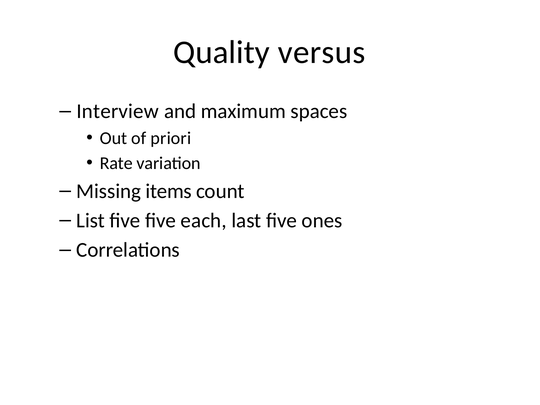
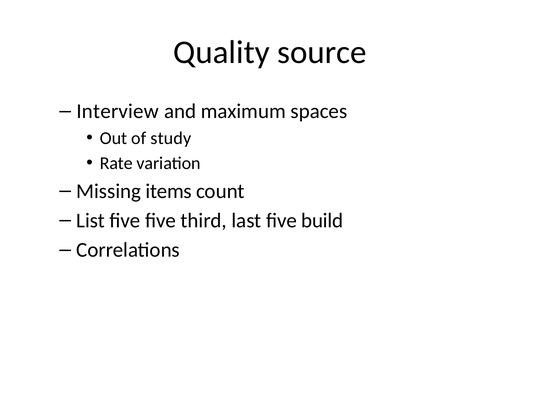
versus: versus -> source (322, 52)
priori: priori -> study (171, 138)
each: each -> third (204, 221)
ones: ones -> build (322, 221)
